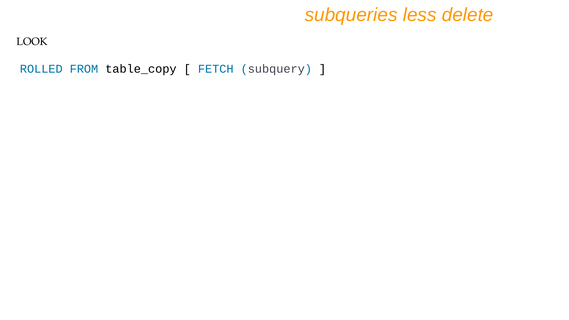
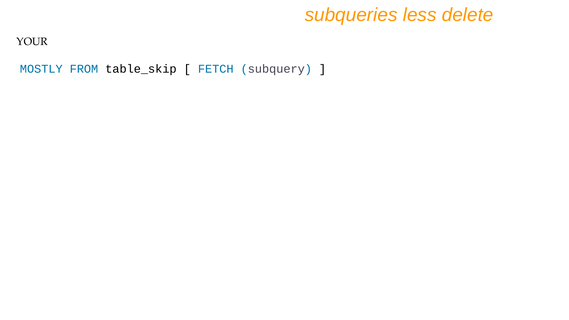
LOOK: LOOK -> YOUR (32, 42)
ROLLED: ROLLED -> MOSTLY (41, 69)
table_copy: table_copy -> table_skip (141, 69)
